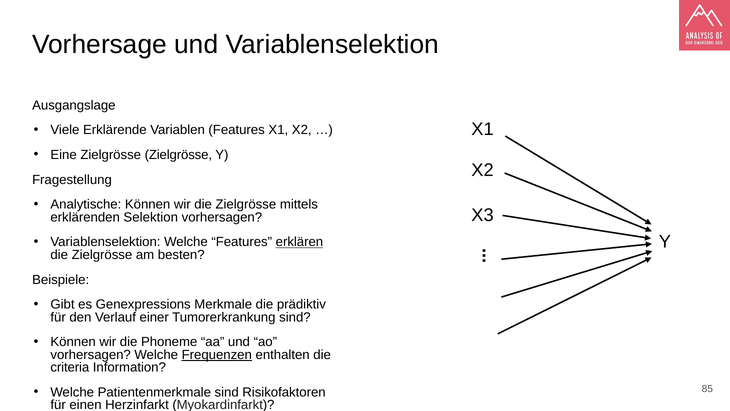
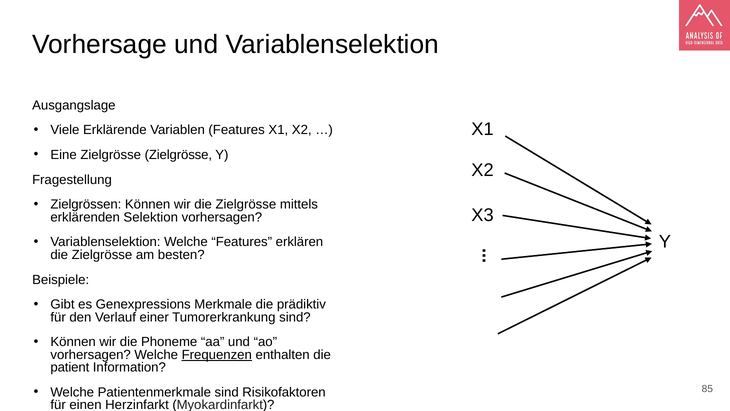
Analytische: Analytische -> Zielgrössen (86, 204)
erklären underline: present -> none (299, 242)
criteria: criteria -> patient (70, 367)
